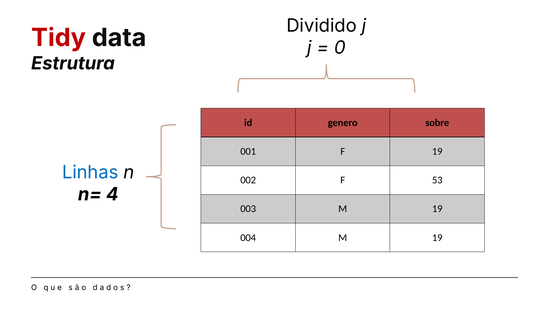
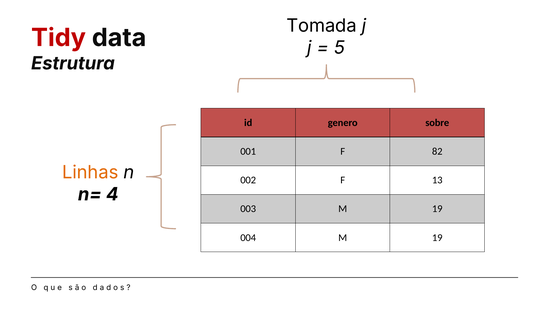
Dividido: Dividido -> Tomada (322, 26)
0: 0 -> 5 (340, 48)
F 19: 19 -> 82 (437, 151)
Linhas colour: blue -> orange (90, 172)
53: 53 -> 13 (437, 180)
